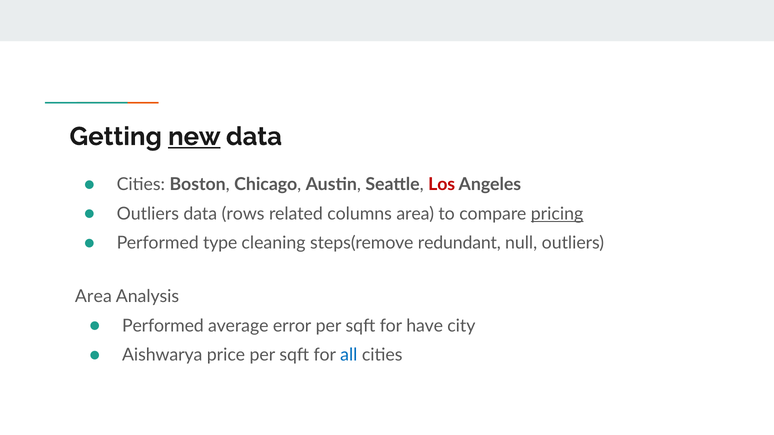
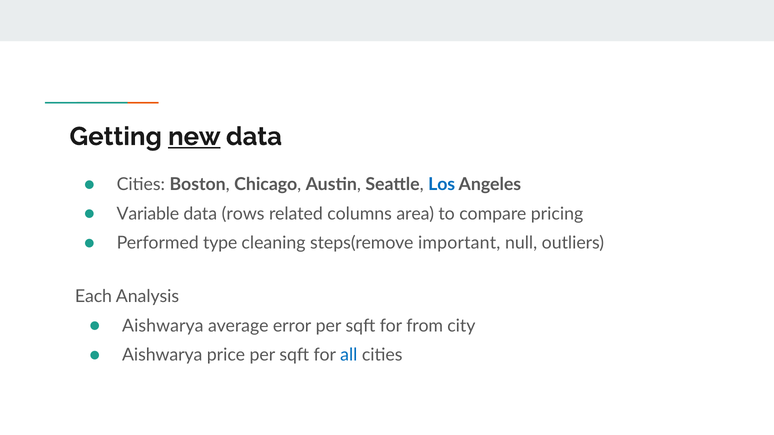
Los colour: red -> blue (442, 185)
Outliers: Outliers -> Variable (148, 214)
pricing underline: present -> none (557, 214)
redundant: redundant -> important (459, 243)
Area: Area -> Each (93, 297)
Performed: Performed -> Aishwarya (163, 326)
have: have -> from (425, 326)
